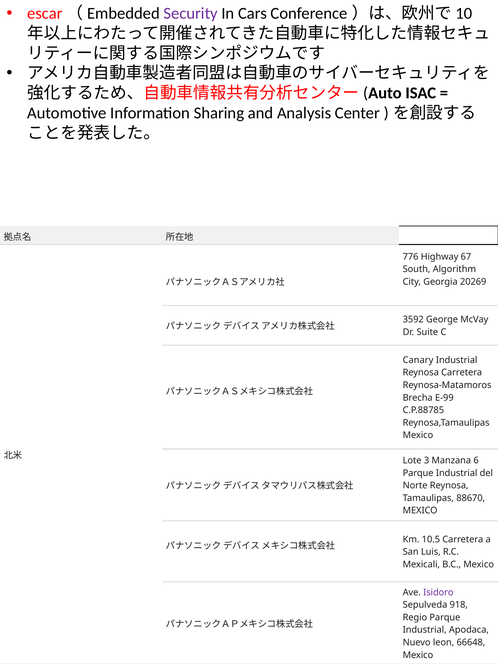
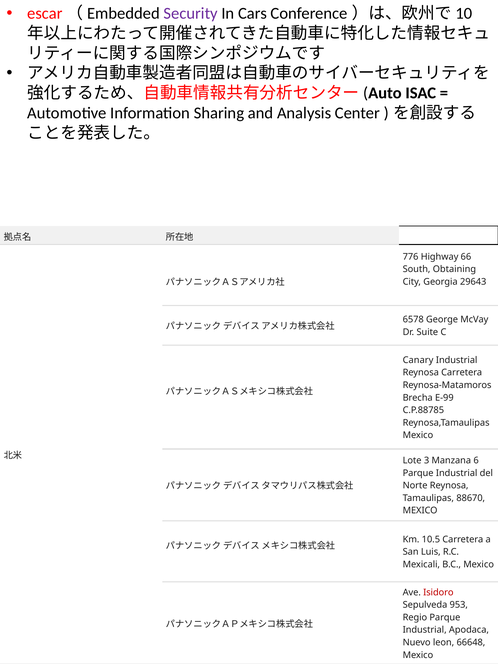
67: 67 -> 66 (466, 257)
Algorithm: Algorithm -> Obtaining (454, 269)
20269: 20269 -> 29643 (473, 282)
3592: 3592 -> 6578 (413, 320)
Isidoro colour: purple -> red (438, 592)
918: 918 -> 953 (459, 605)
